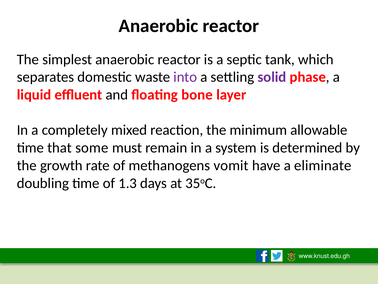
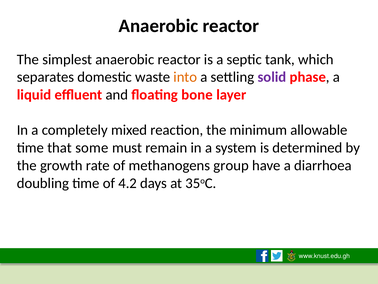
into colour: purple -> orange (185, 77)
vomit: vomit -> group (231, 165)
eliminate: eliminate -> diarrhoea (323, 165)
1.3: 1.3 -> 4.2 (128, 183)
